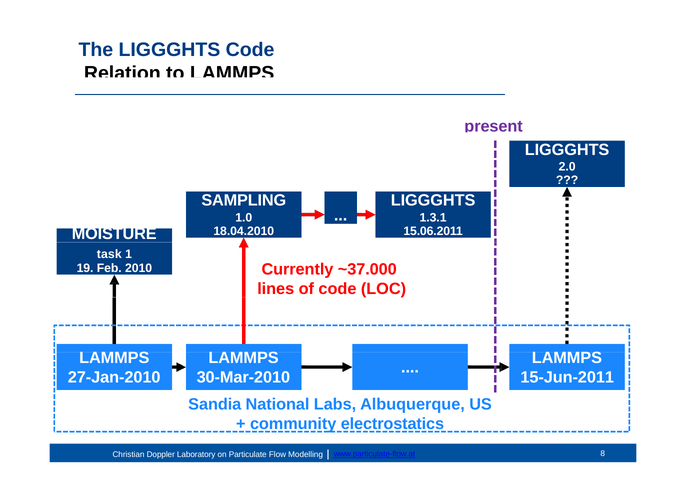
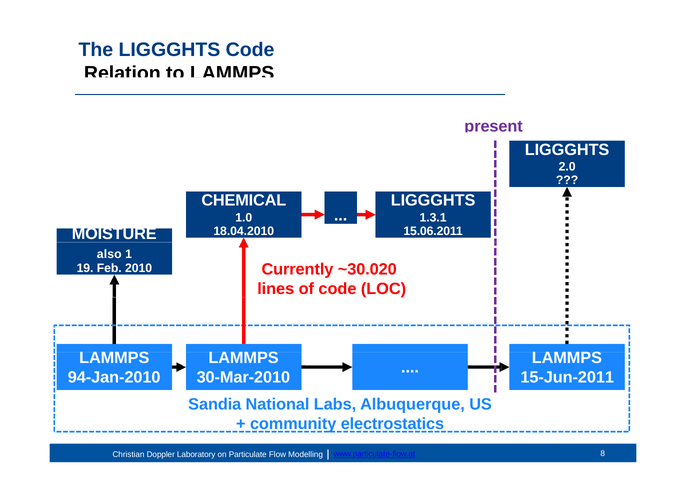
SAMPLING: SAMPLING -> CHEMICAL (244, 201)
task: task -> also (109, 255)
~37.000: ~37.000 -> ~30.020 (367, 270)
27-Jan-2010: 27-Jan-2010 -> 94-Jan-2010 (114, 378)
